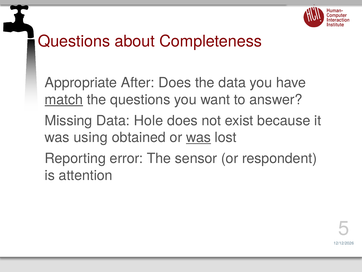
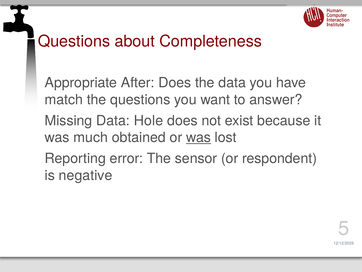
match underline: present -> none (64, 99)
using: using -> much (91, 137)
attention: attention -> negative (86, 175)
